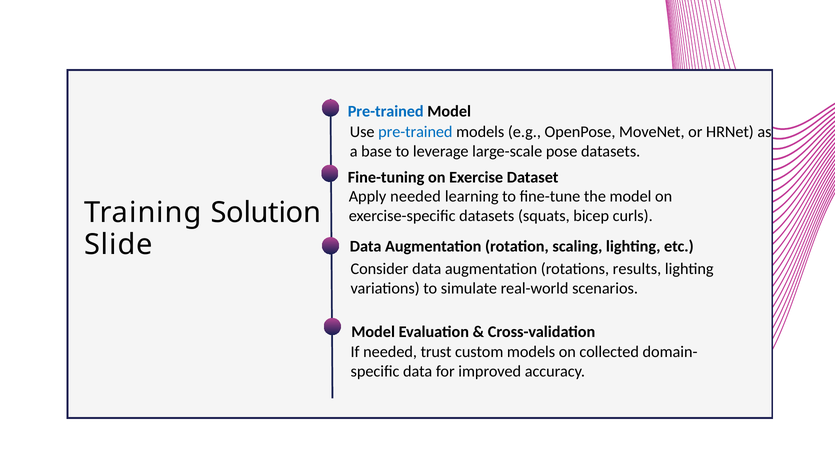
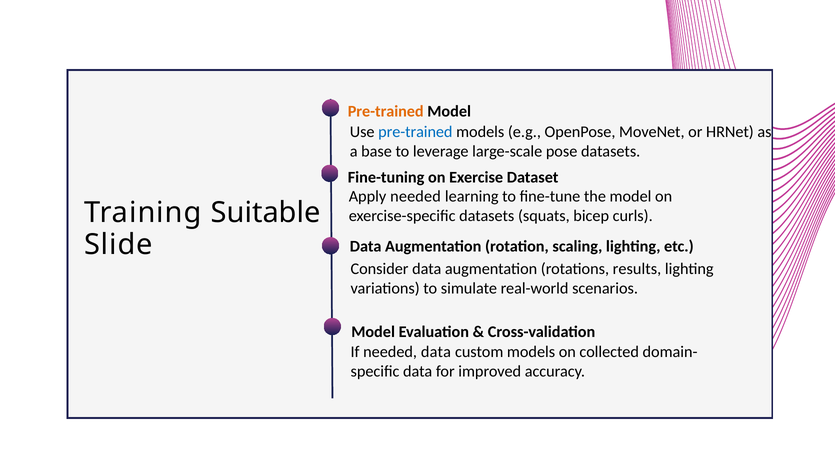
Pre-trained colour: blue -> orange (386, 111)
Solution: Solution -> Suitable (266, 213)
needed trust: trust -> data (436, 351)
